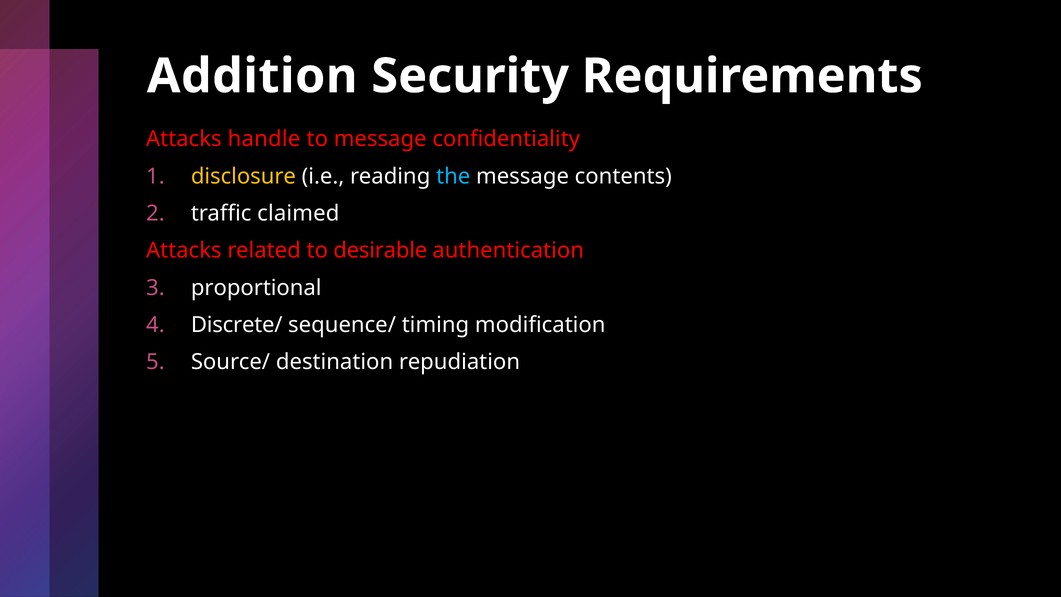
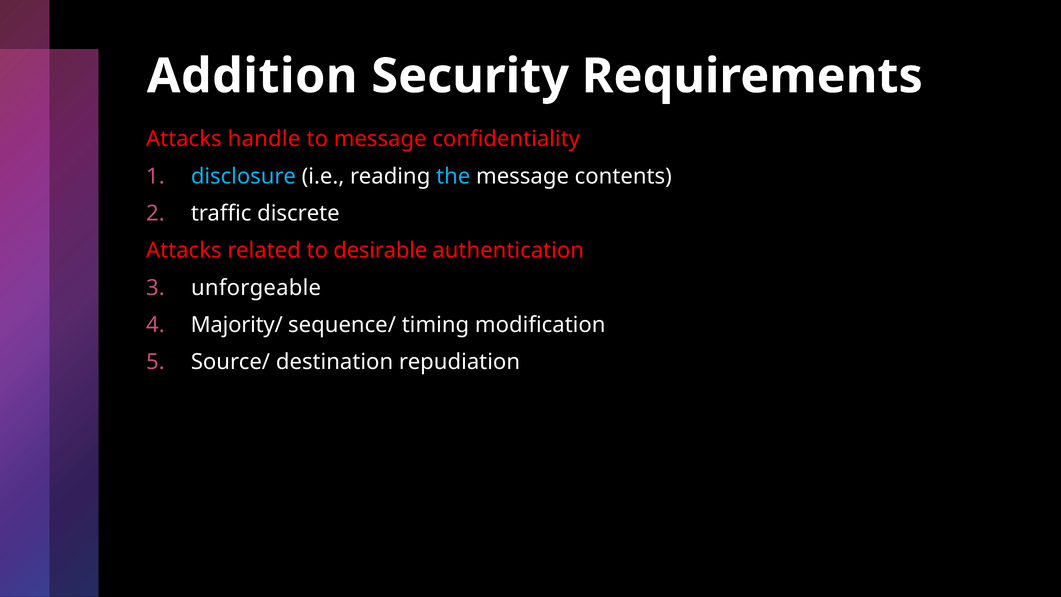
disclosure colour: yellow -> light blue (243, 176)
claimed: claimed -> discrete (298, 213)
proportional: proportional -> unforgeable (256, 288)
Discrete/: Discrete/ -> Majority/ (237, 325)
